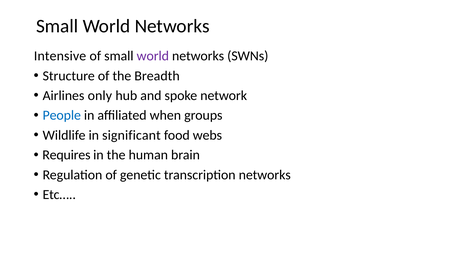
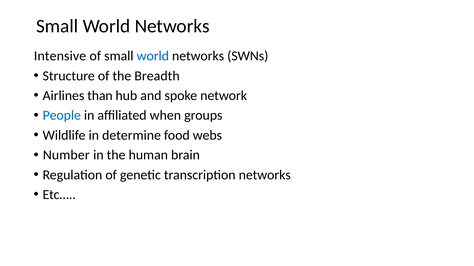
world colour: purple -> blue (153, 56)
only: only -> than (100, 96)
significant: significant -> determine (132, 136)
Requires: Requires -> Number (66, 155)
